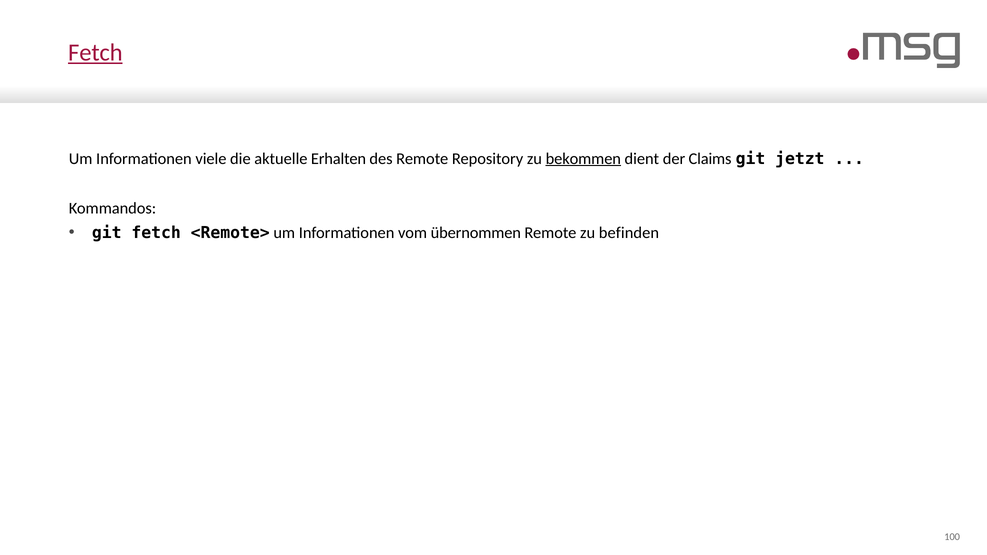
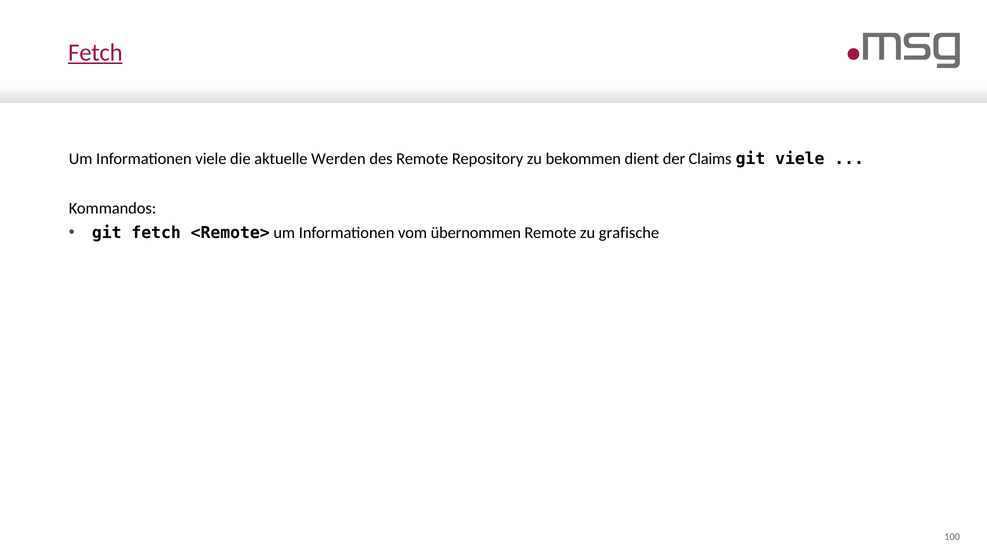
Erhalten: Erhalten -> Werden (338, 159)
bekommen underline: present -> none (583, 159)
git jetzt: jetzt -> viele (800, 159)
befinden: befinden -> grafische (629, 233)
